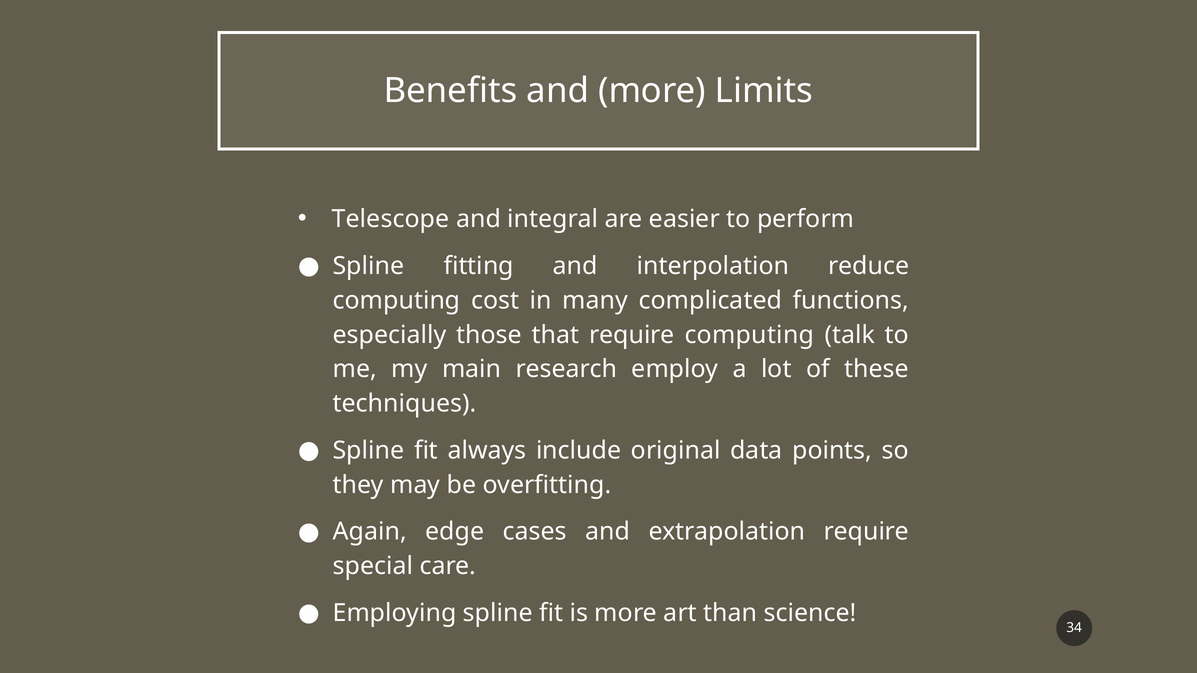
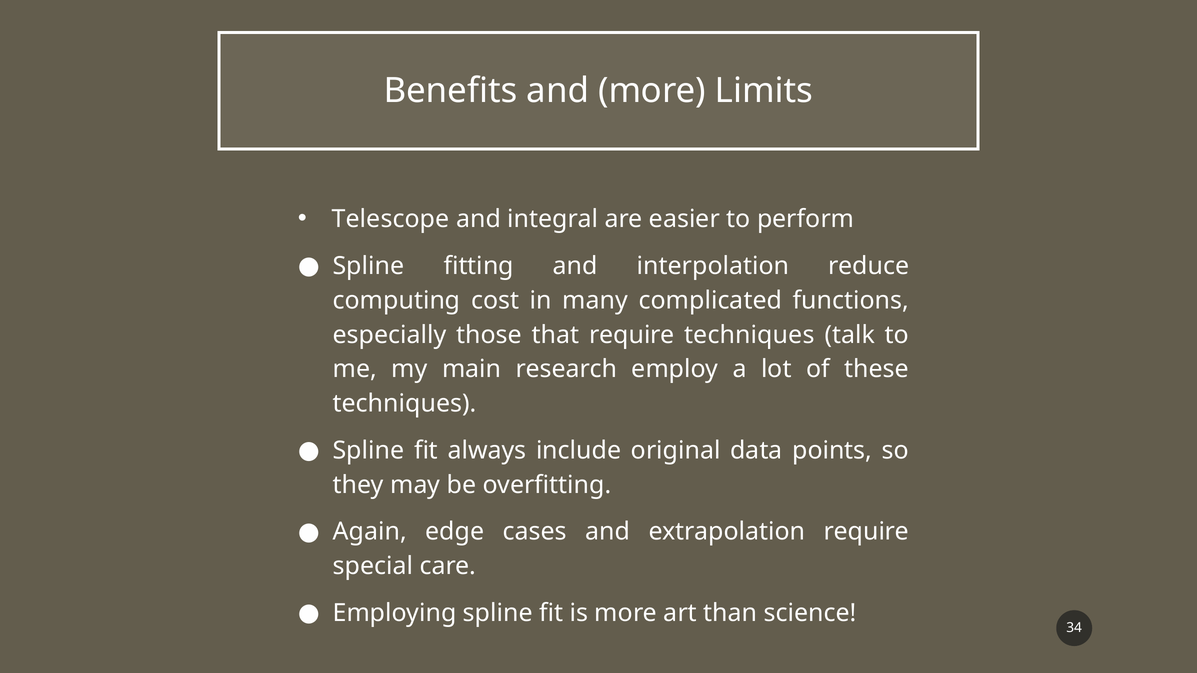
require computing: computing -> techniques (749, 335)
